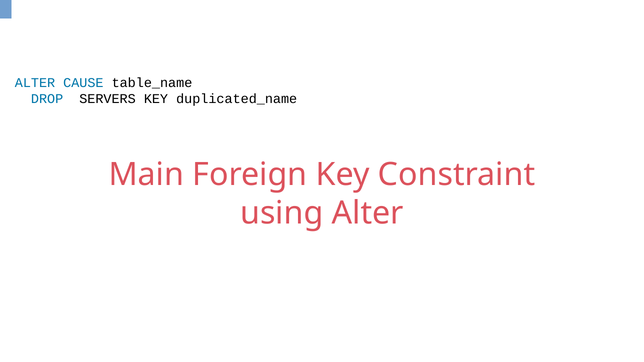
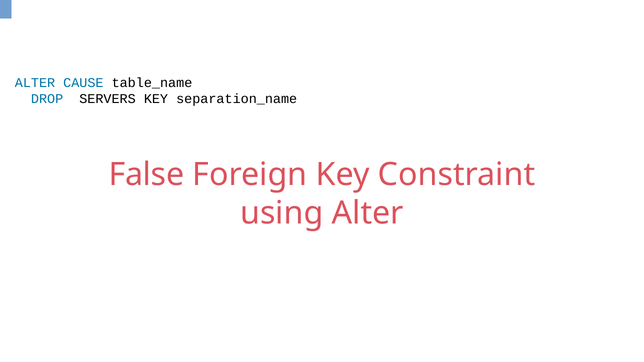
duplicated_name: duplicated_name -> separation_name (237, 99)
Main: Main -> False (146, 175)
